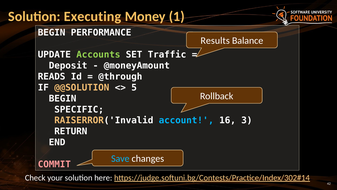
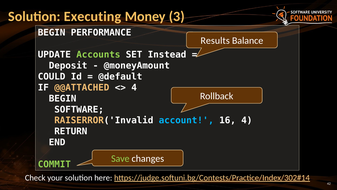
1: 1 -> 3 (177, 16)
Traffic: Traffic -> Instead (167, 55)
READS: READS -> COULD (52, 76)
@through: @through -> @default (120, 76)
@@SOLUTION: @@SOLUTION -> @@ATTACHED (82, 87)
5: 5 -> 4 (134, 87)
SPECIFIC: SPECIFIC -> SOFTWARE (79, 109)
16 3: 3 -> 4 (247, 120)
Save colour: light blue -> light green (120, 158)
COMMIT colour: pink -> light green (54, 164)
